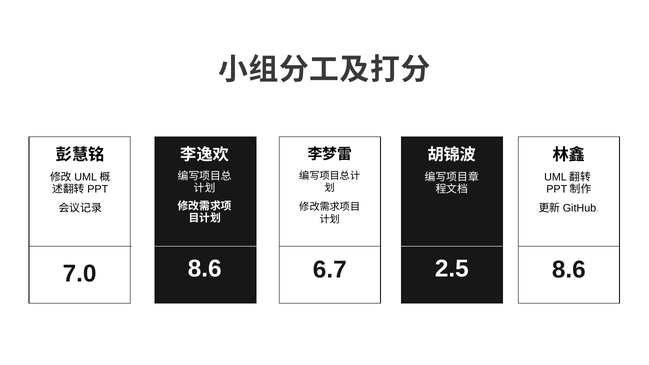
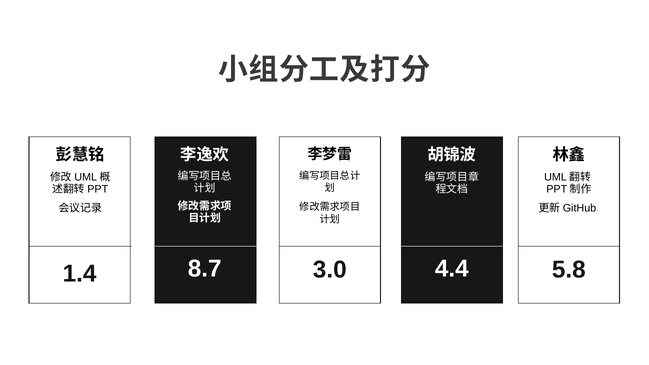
8.6: 8.6 -> 8.7 (205, 269)
2.5: 2.5 -> 4.4 (452, 269)
6.7: 6.7 -> 3.0 (330, 270)
8.6: 8.6 -> 5.8 (569, 270)
7.0: 7.0 -> 1.4 (80, 274)
